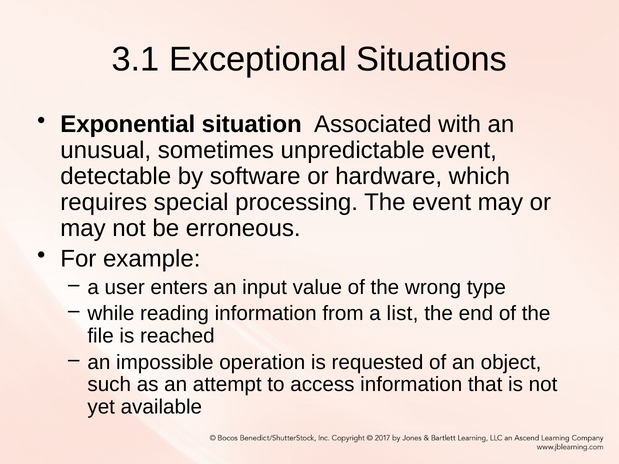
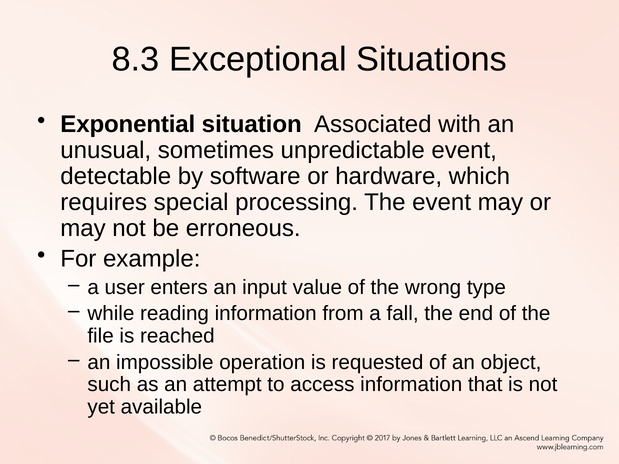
3.1: 3.1 -> 8.3 (136, 60)
list: list -> fall (403, 314)
